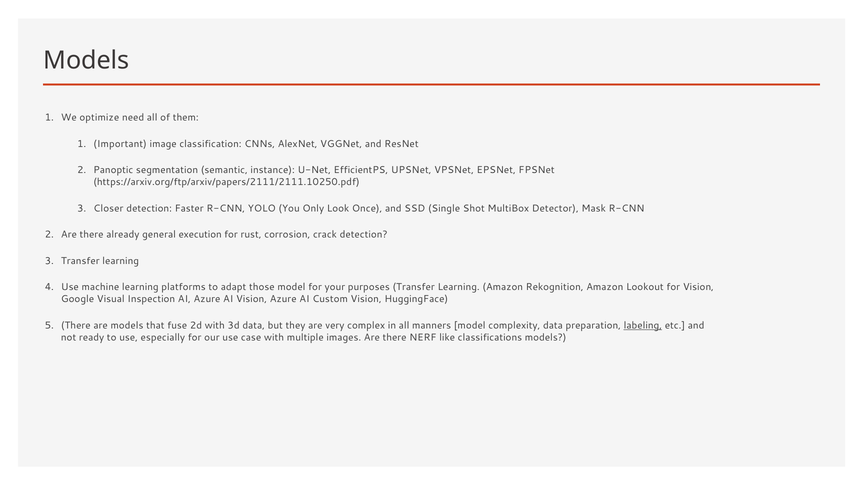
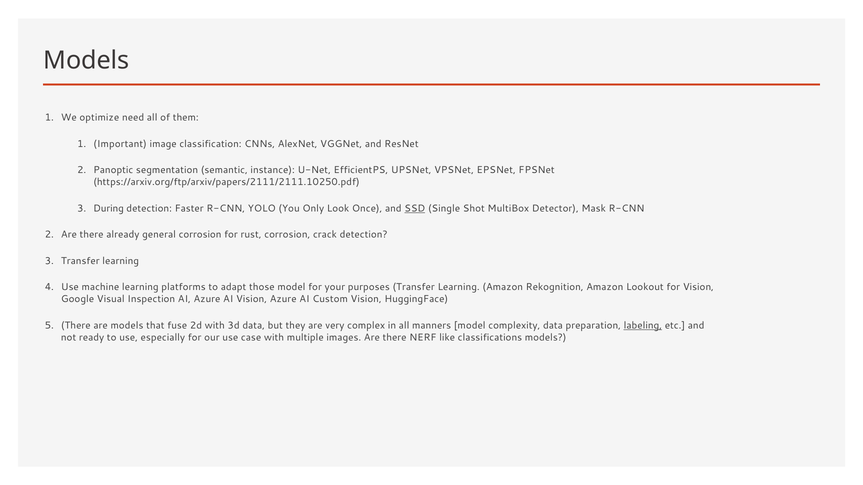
Closer: Closer -> During (109, 209)
SSD underline: none -> present (415, 209)
general execution: execution -> corrosion (200, 235)
